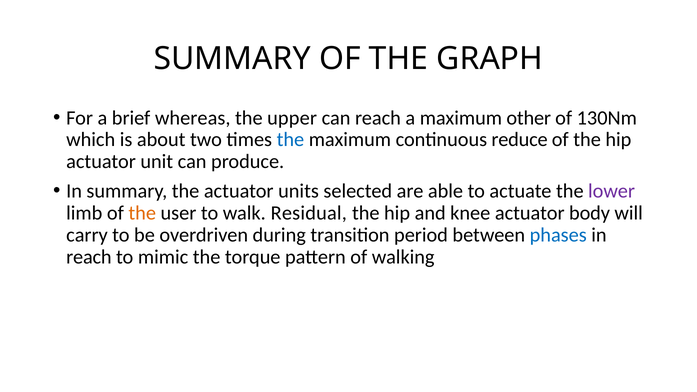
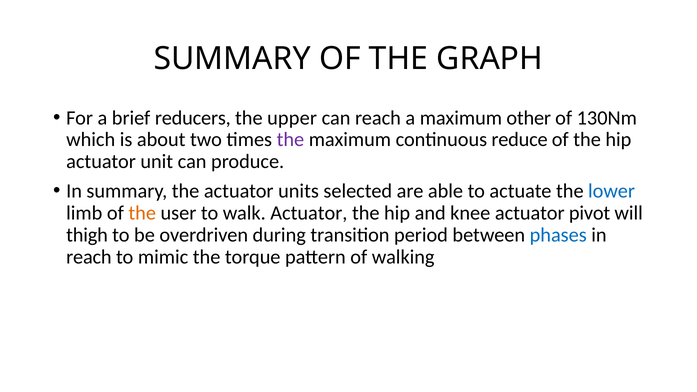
whereas: whereas -> reducers (193, 118)
the colour: blue -> purple (290, 140)
lower colour: purple -> blue (612, 191)
walk Residual: Residual -> Actuator (309, 213)
body: body -> pivot (590, 213)
carry: carry -> thigh (87, 235)
